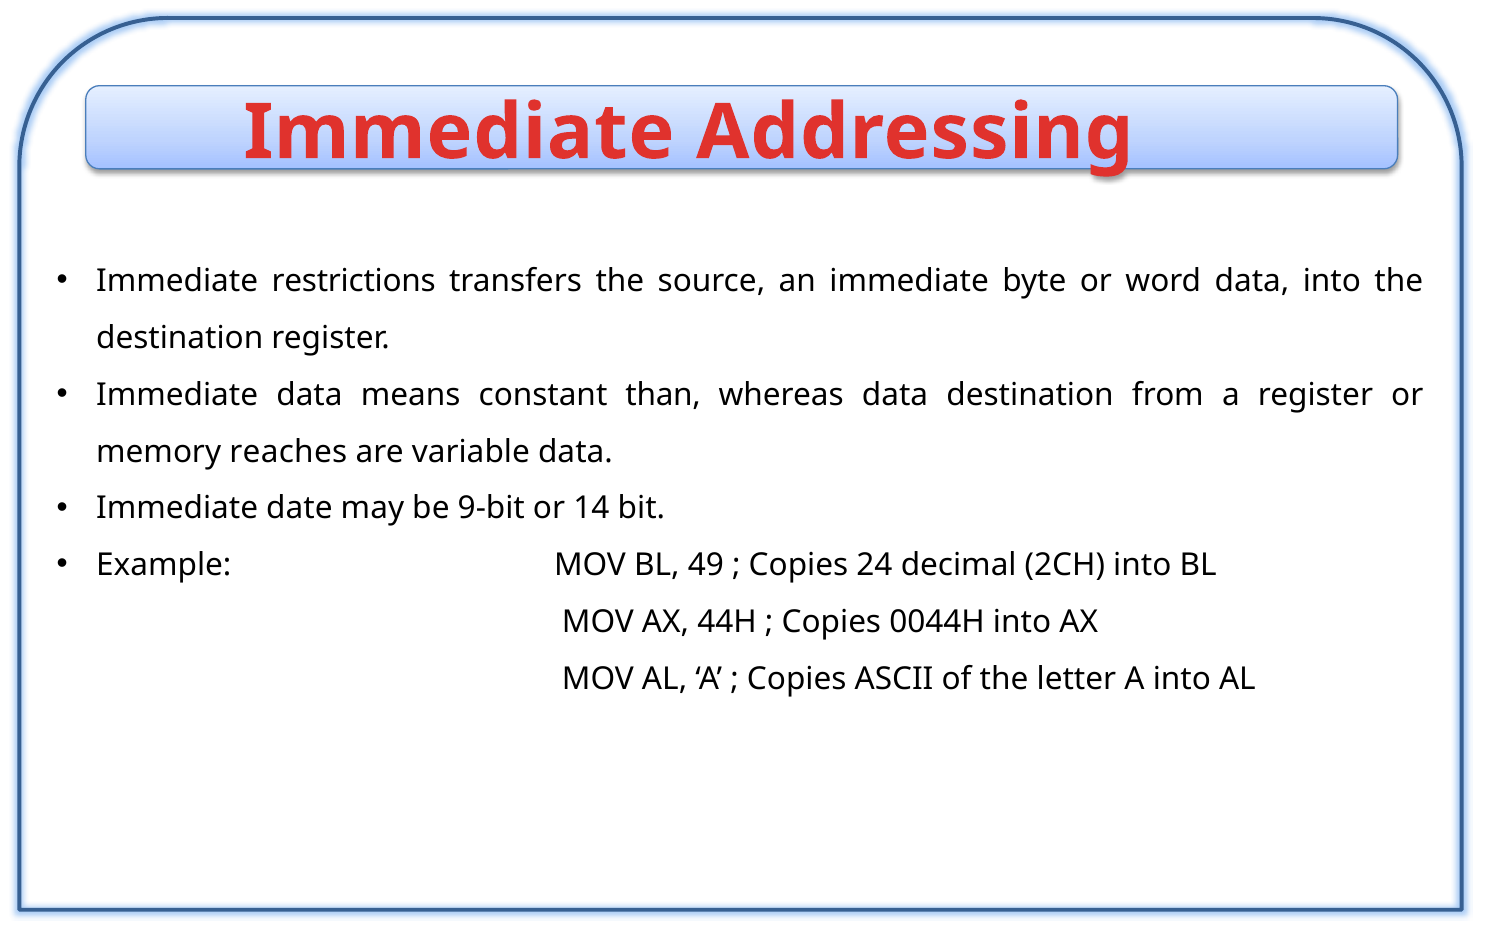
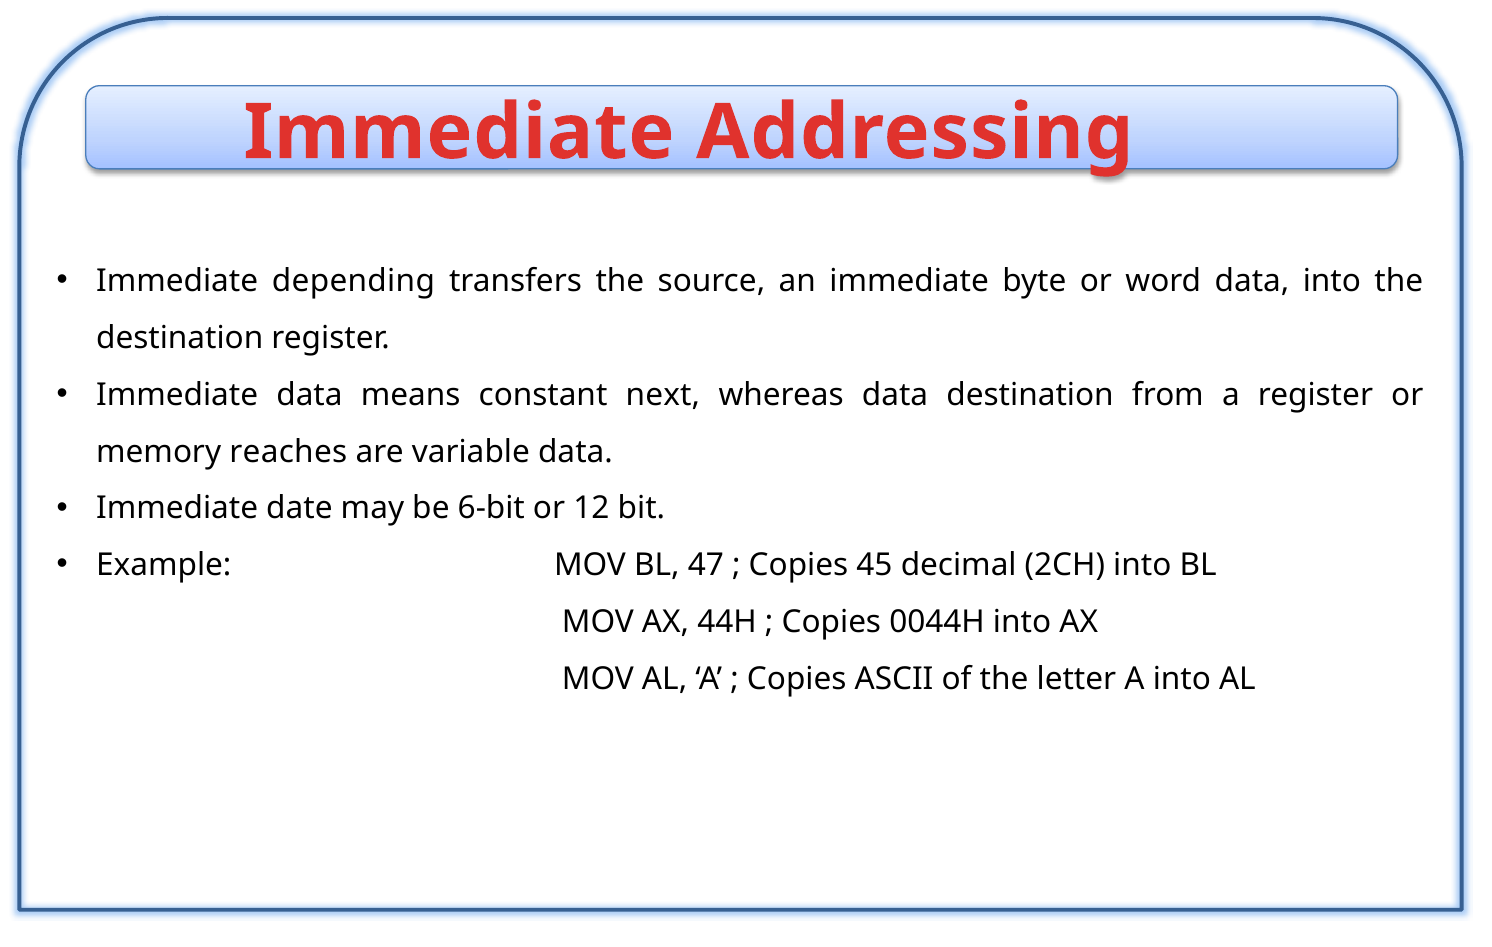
restrictions: restrictions -> depending (353, 281)
than: than -> next (663, 395)
9-bit: 9-bit -> 6-bit (491, 509)
14: 14 -> 12 (591, 509)
49: 49 -> 47 (706, 565)
24: 24 -> 45 (874, 565)
